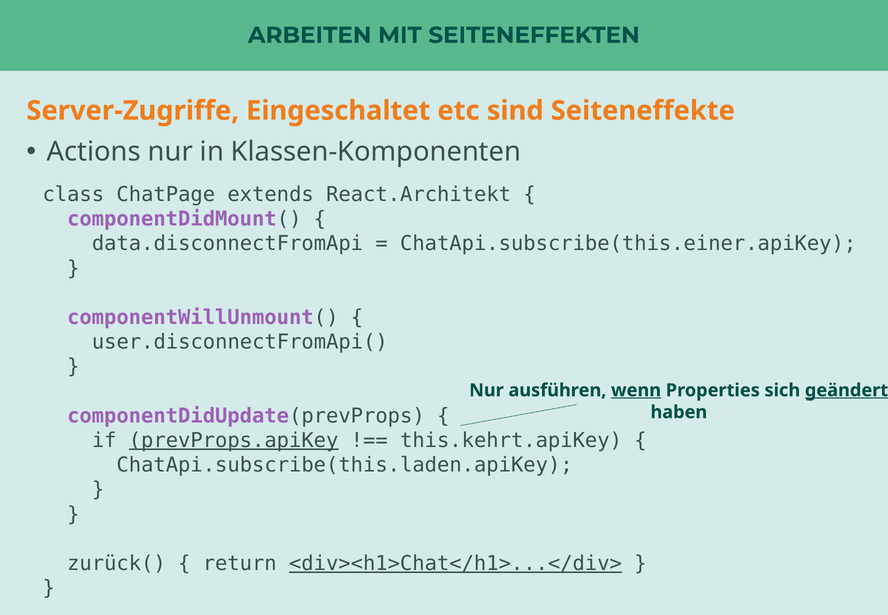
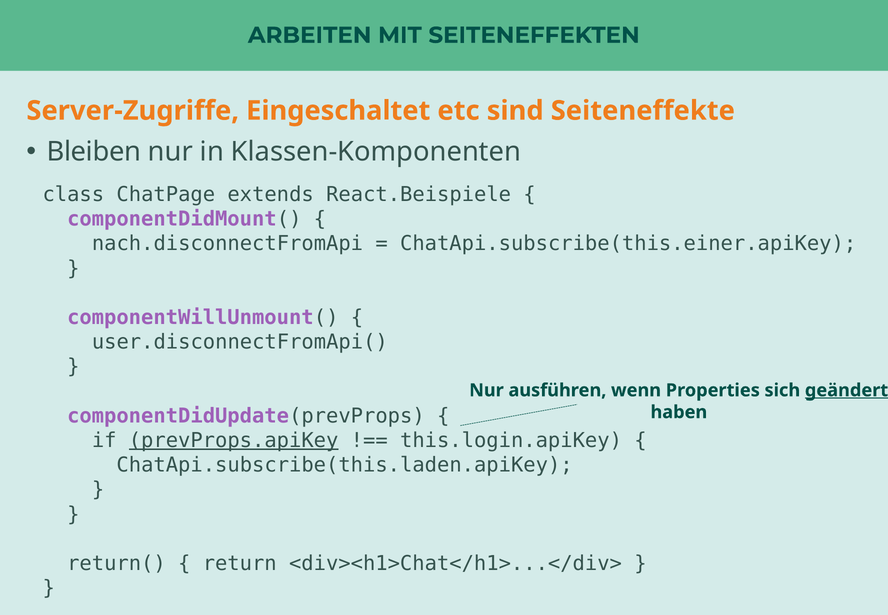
Actions: Actions -> Bleiben (94, 152)
React.Architekt: React.Architekt -> React.Beispiele (419, 194)
data.disconnectFromApi: data.disconnectFromApi -> nach.disconnectFromApi (227, 244)
wenn underline: present -> none (636, 390)
this.kehrt.apiKey: this.kehrt.apiKey -> this.login.apiKey (511, 440)
zurück(: zurück( -> return( (116, 563)
<div><h1>Chat</h1>...</div> underline: present -> none (455, 563)
